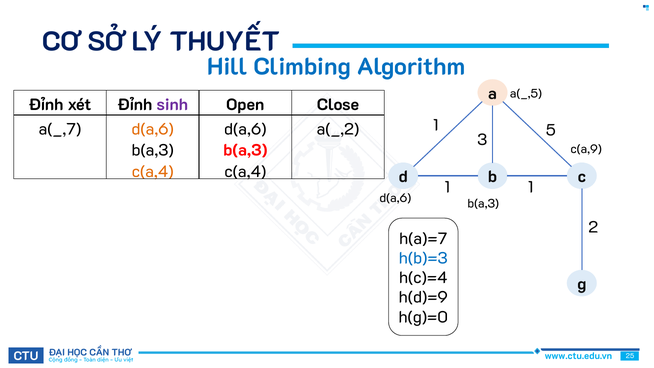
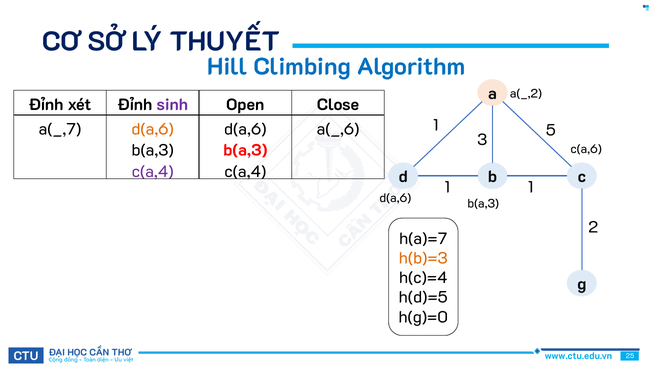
a(_,5: a(_,5 -> a(_,2 (526, 93)
a(_,2: a(_,2 -> a(_,6 (338, 129)
c(a,9: c(a,9 -> c(a,6 (586, 149)
c(a,4 colour: orange -> purple (153, 172)
h(b)=3 colour: blue -> orange (423, 258)
h(d)=9: h(d)=9 -> h(d)=5 (423, 297)
